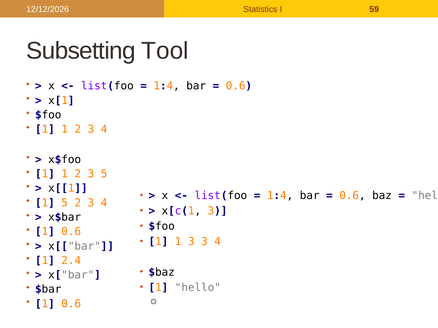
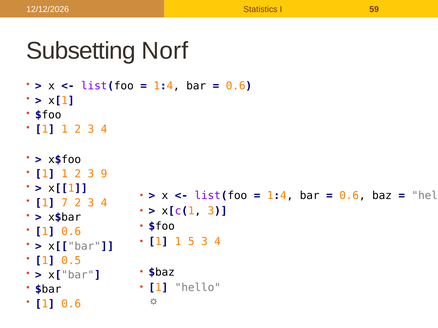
Tool: Tool -> Norf (165, 51)
3 5: 5 -> 9 (104, 174)
1 5: 5 -> 7 (65, 203)
1 3: 3 -> 5 (191, 242)
2.4: 2.4 -> 0.5 (71, 261)
